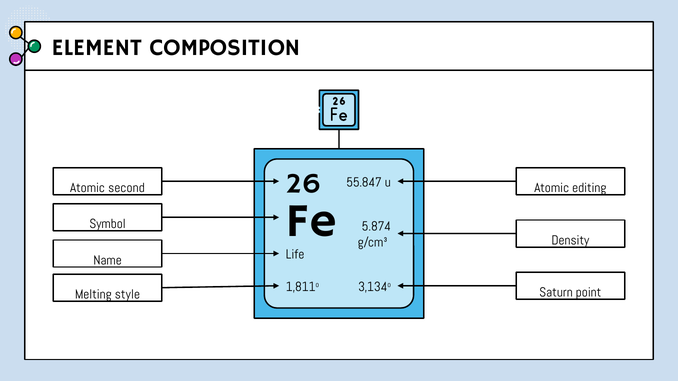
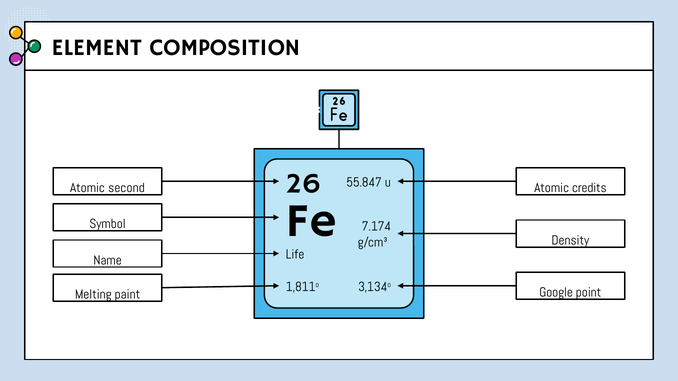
editing: editing -> credits (589, 188)
5.874: 5.874 -> 7.174 (376, 227)
Saturn: Saturn -> Google (556, 293)
style: style -> paint (127, 295)
